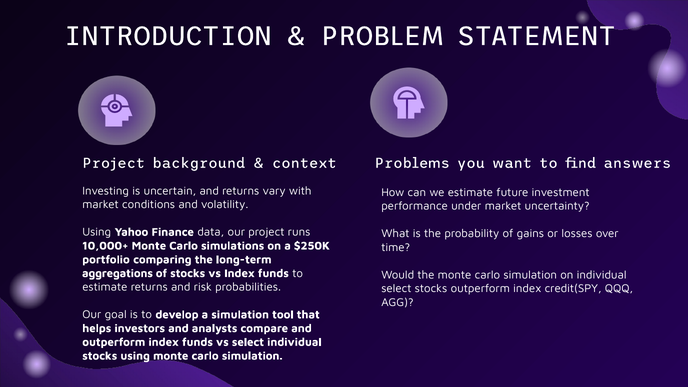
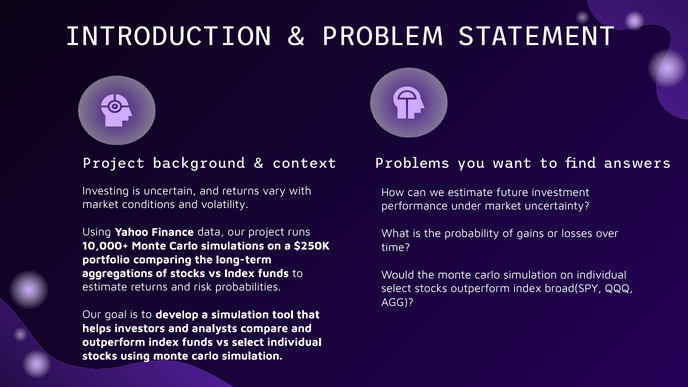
credit(SPY: credit(SPY -> broad(SPY (573, 289)
